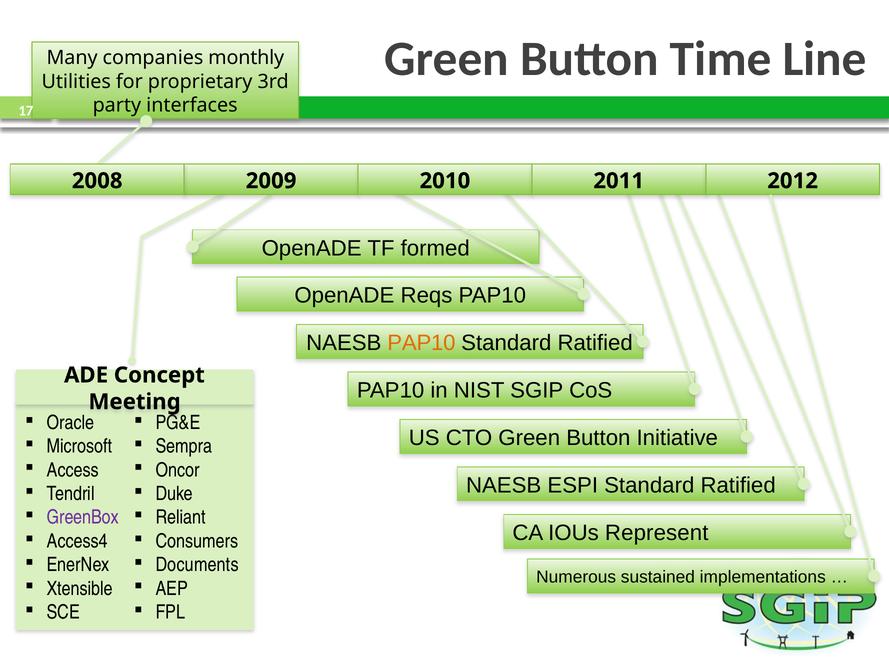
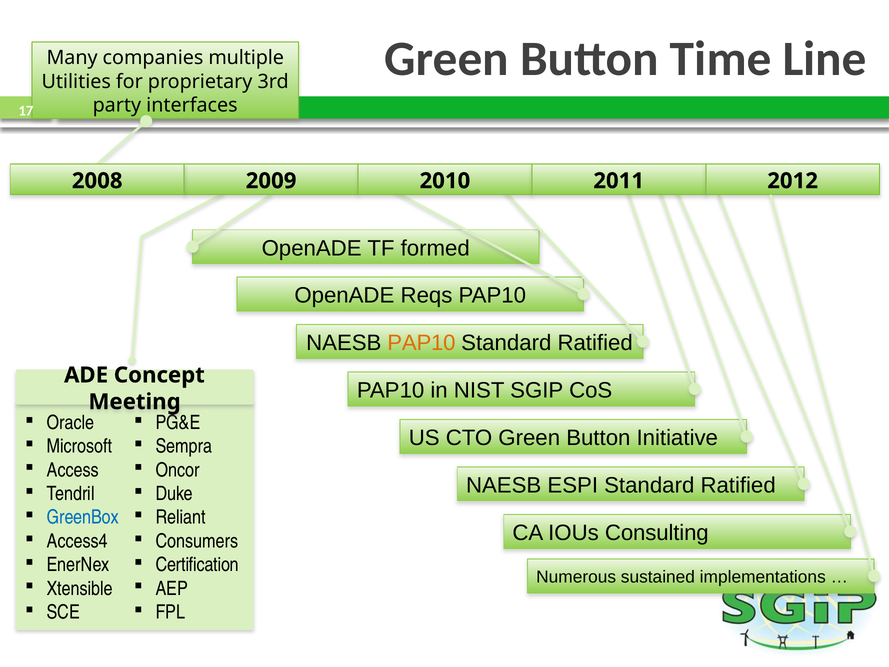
monthly: monthly -> multiple (246, 58)
GreenBox colour: purple -> blue (83, 517)
Represent: Represent -> Consulting (657, 533)
Documents: Documents -> Certification (197, 565)
